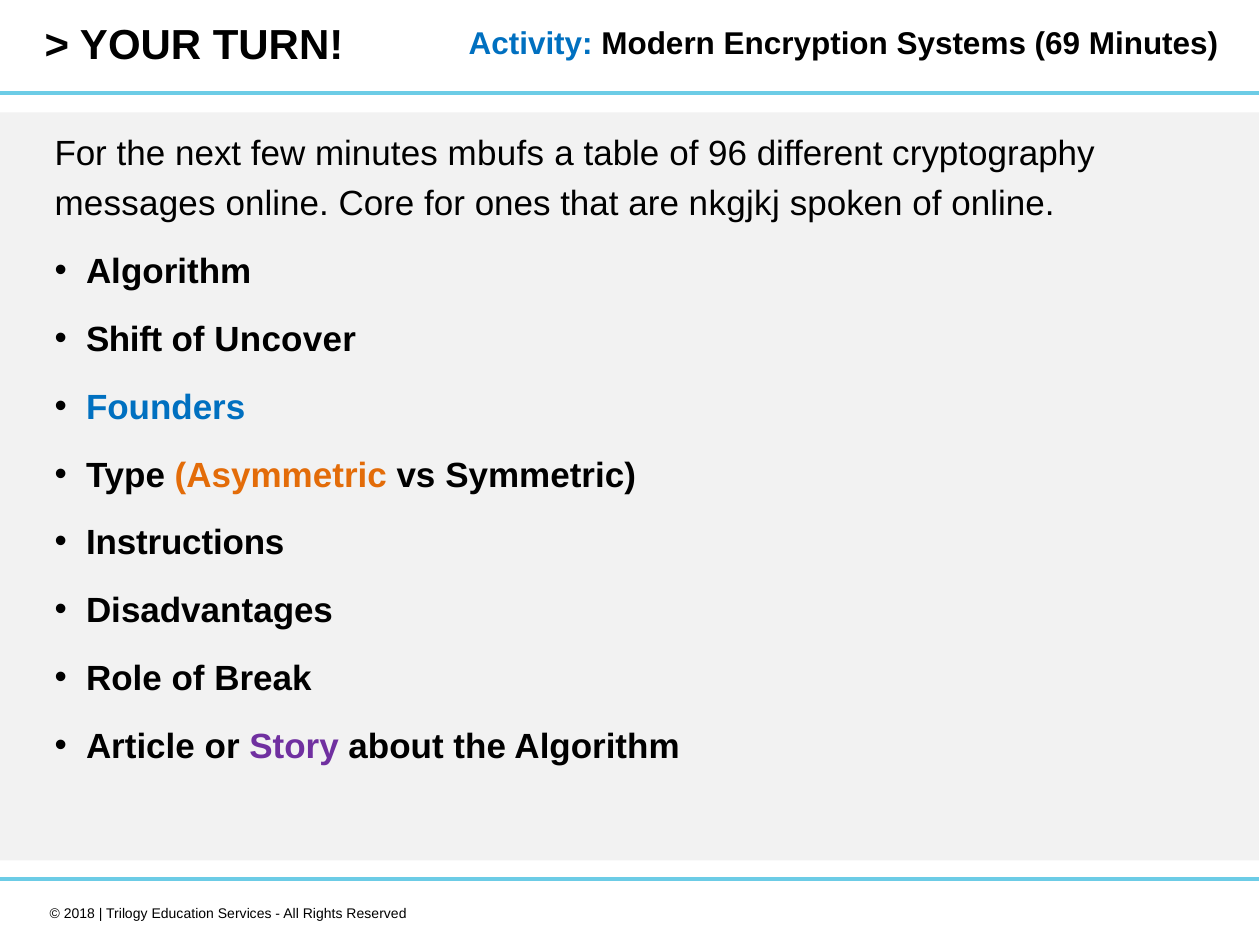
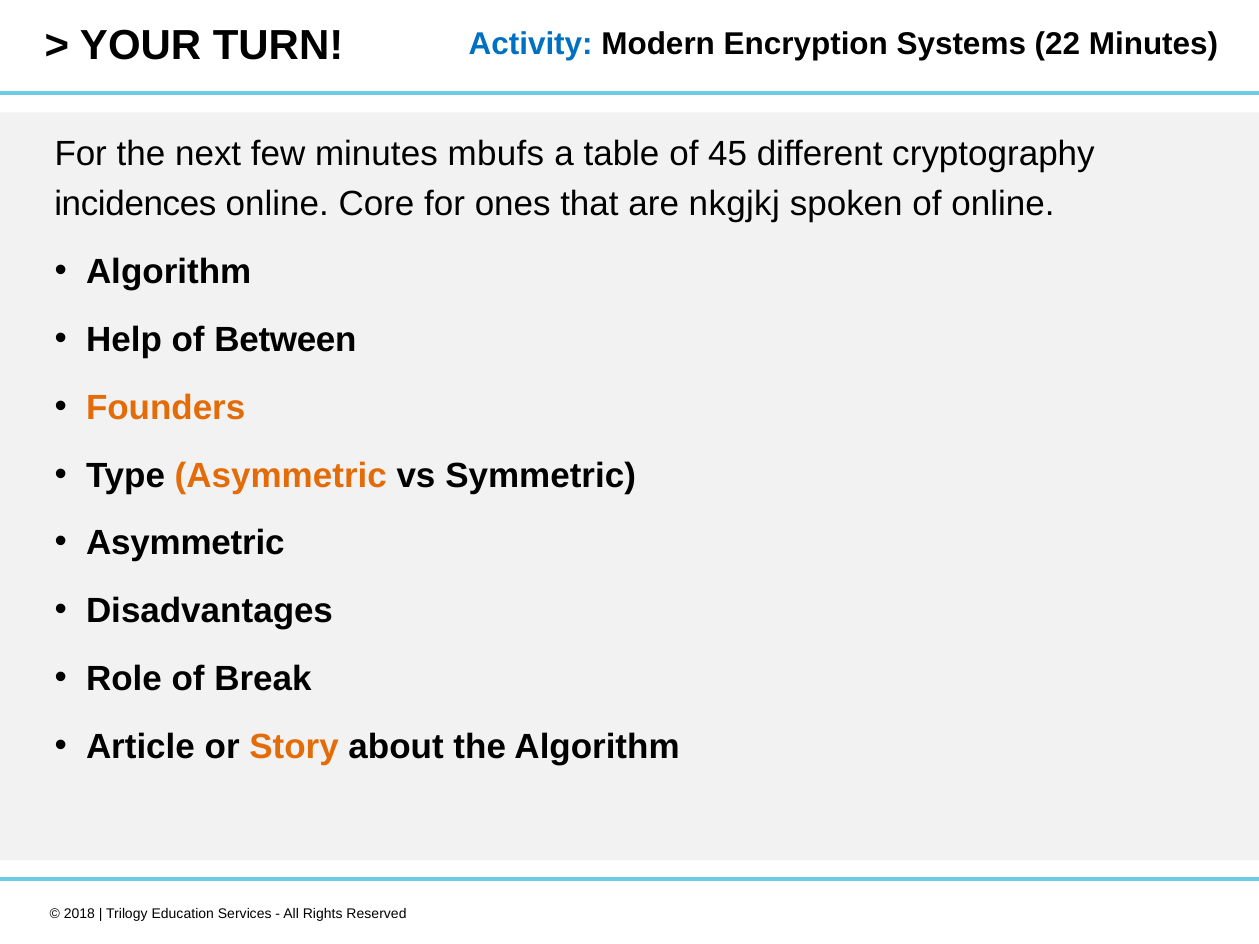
69: 69 -> 22 (1057, 44)
96: 96 -> 45 (728, 154)
messages: messages -> incidences (135, 204)
Shift: Shift -> Help (124, 340)
Uncover: Uncover -> Between (285, 340)
Founders colour: blue -> orange (166, 408)
Instructions: Instructions -> Asymmetric (185, 544)
Story colour: purple -> orange (294, 747)
